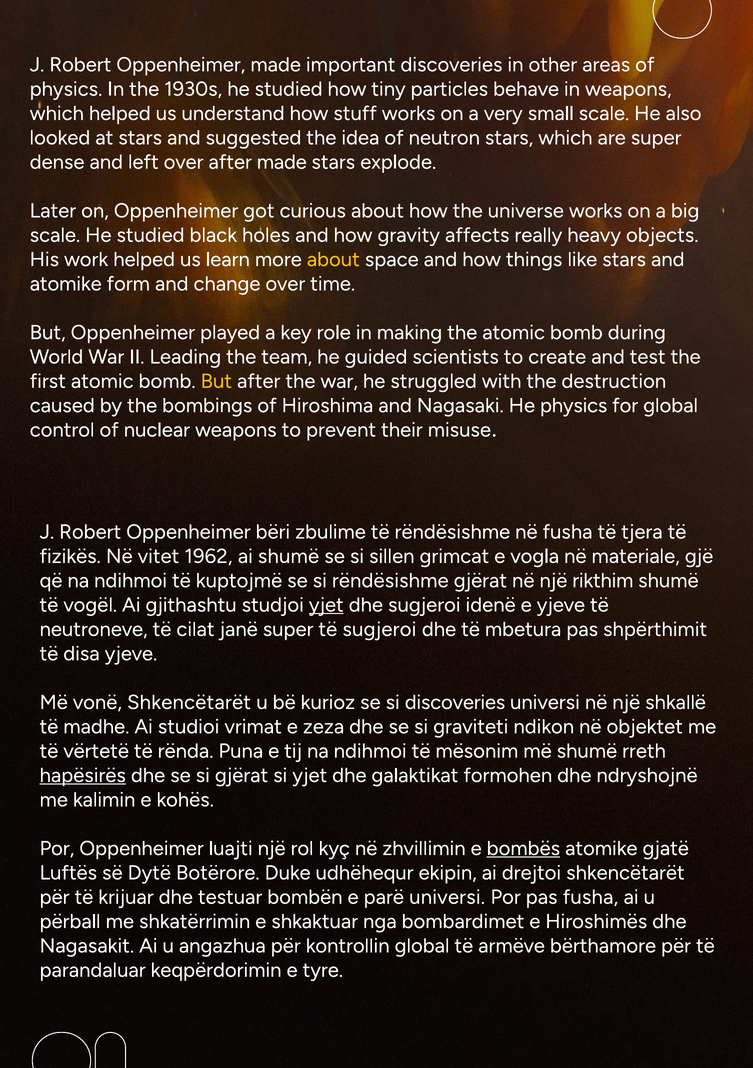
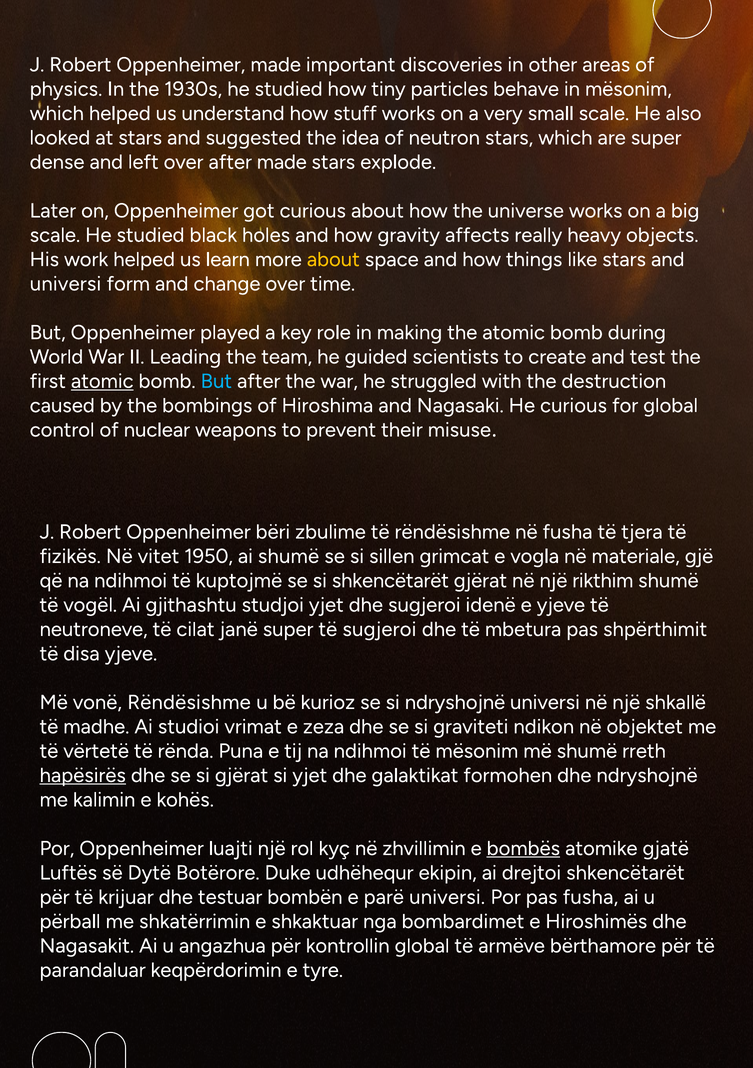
in weapons: weapons -> mësonim (628, 89)
atomike: atomike -> universi (66, 284)
atomic underline: none -> present (102, 381)
But colour: yellow -> light blue (216, 381)
He physics: physics -> curious (574, 405)
1962: 1962 -> 1950 (209, 556)
si rëndësishme: rëndësishme -> shkencëtarët (390, 581)
yjet underline: present -> none (326, 605)
vonë Shkencëtarët: Shkencëtarët -> Rëndësishme (189, 702)
si discoveries: discoveries -> ndryshojnë (455, 702)
